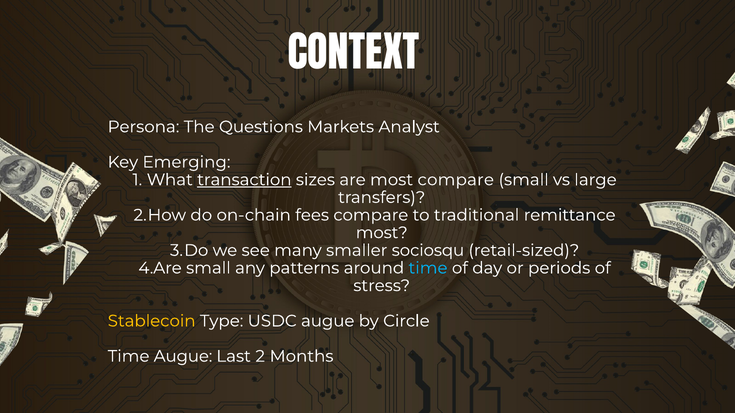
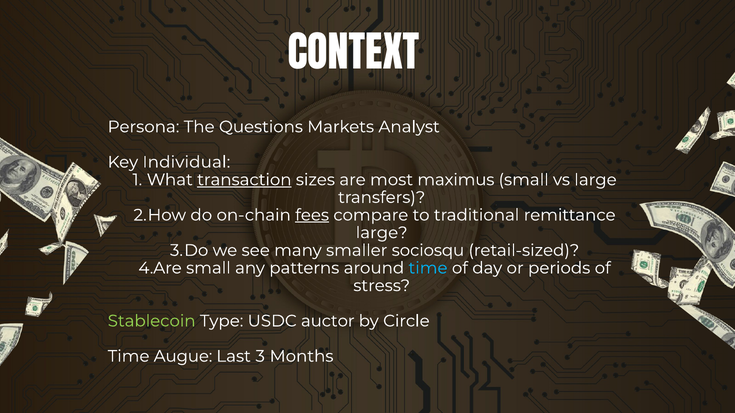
Emerging: Emerging -> Individual (186, 162)
most compare: compare -> maximus (456, 180)
fees underline: none -> present (312, 215)
most: most -> large (382, 233)
Stablecoin colour: yellow -> light green (152, 321)
USDC augue: augue -> auctor (328, 321)
2: 2 -> 3 (260, 357)
